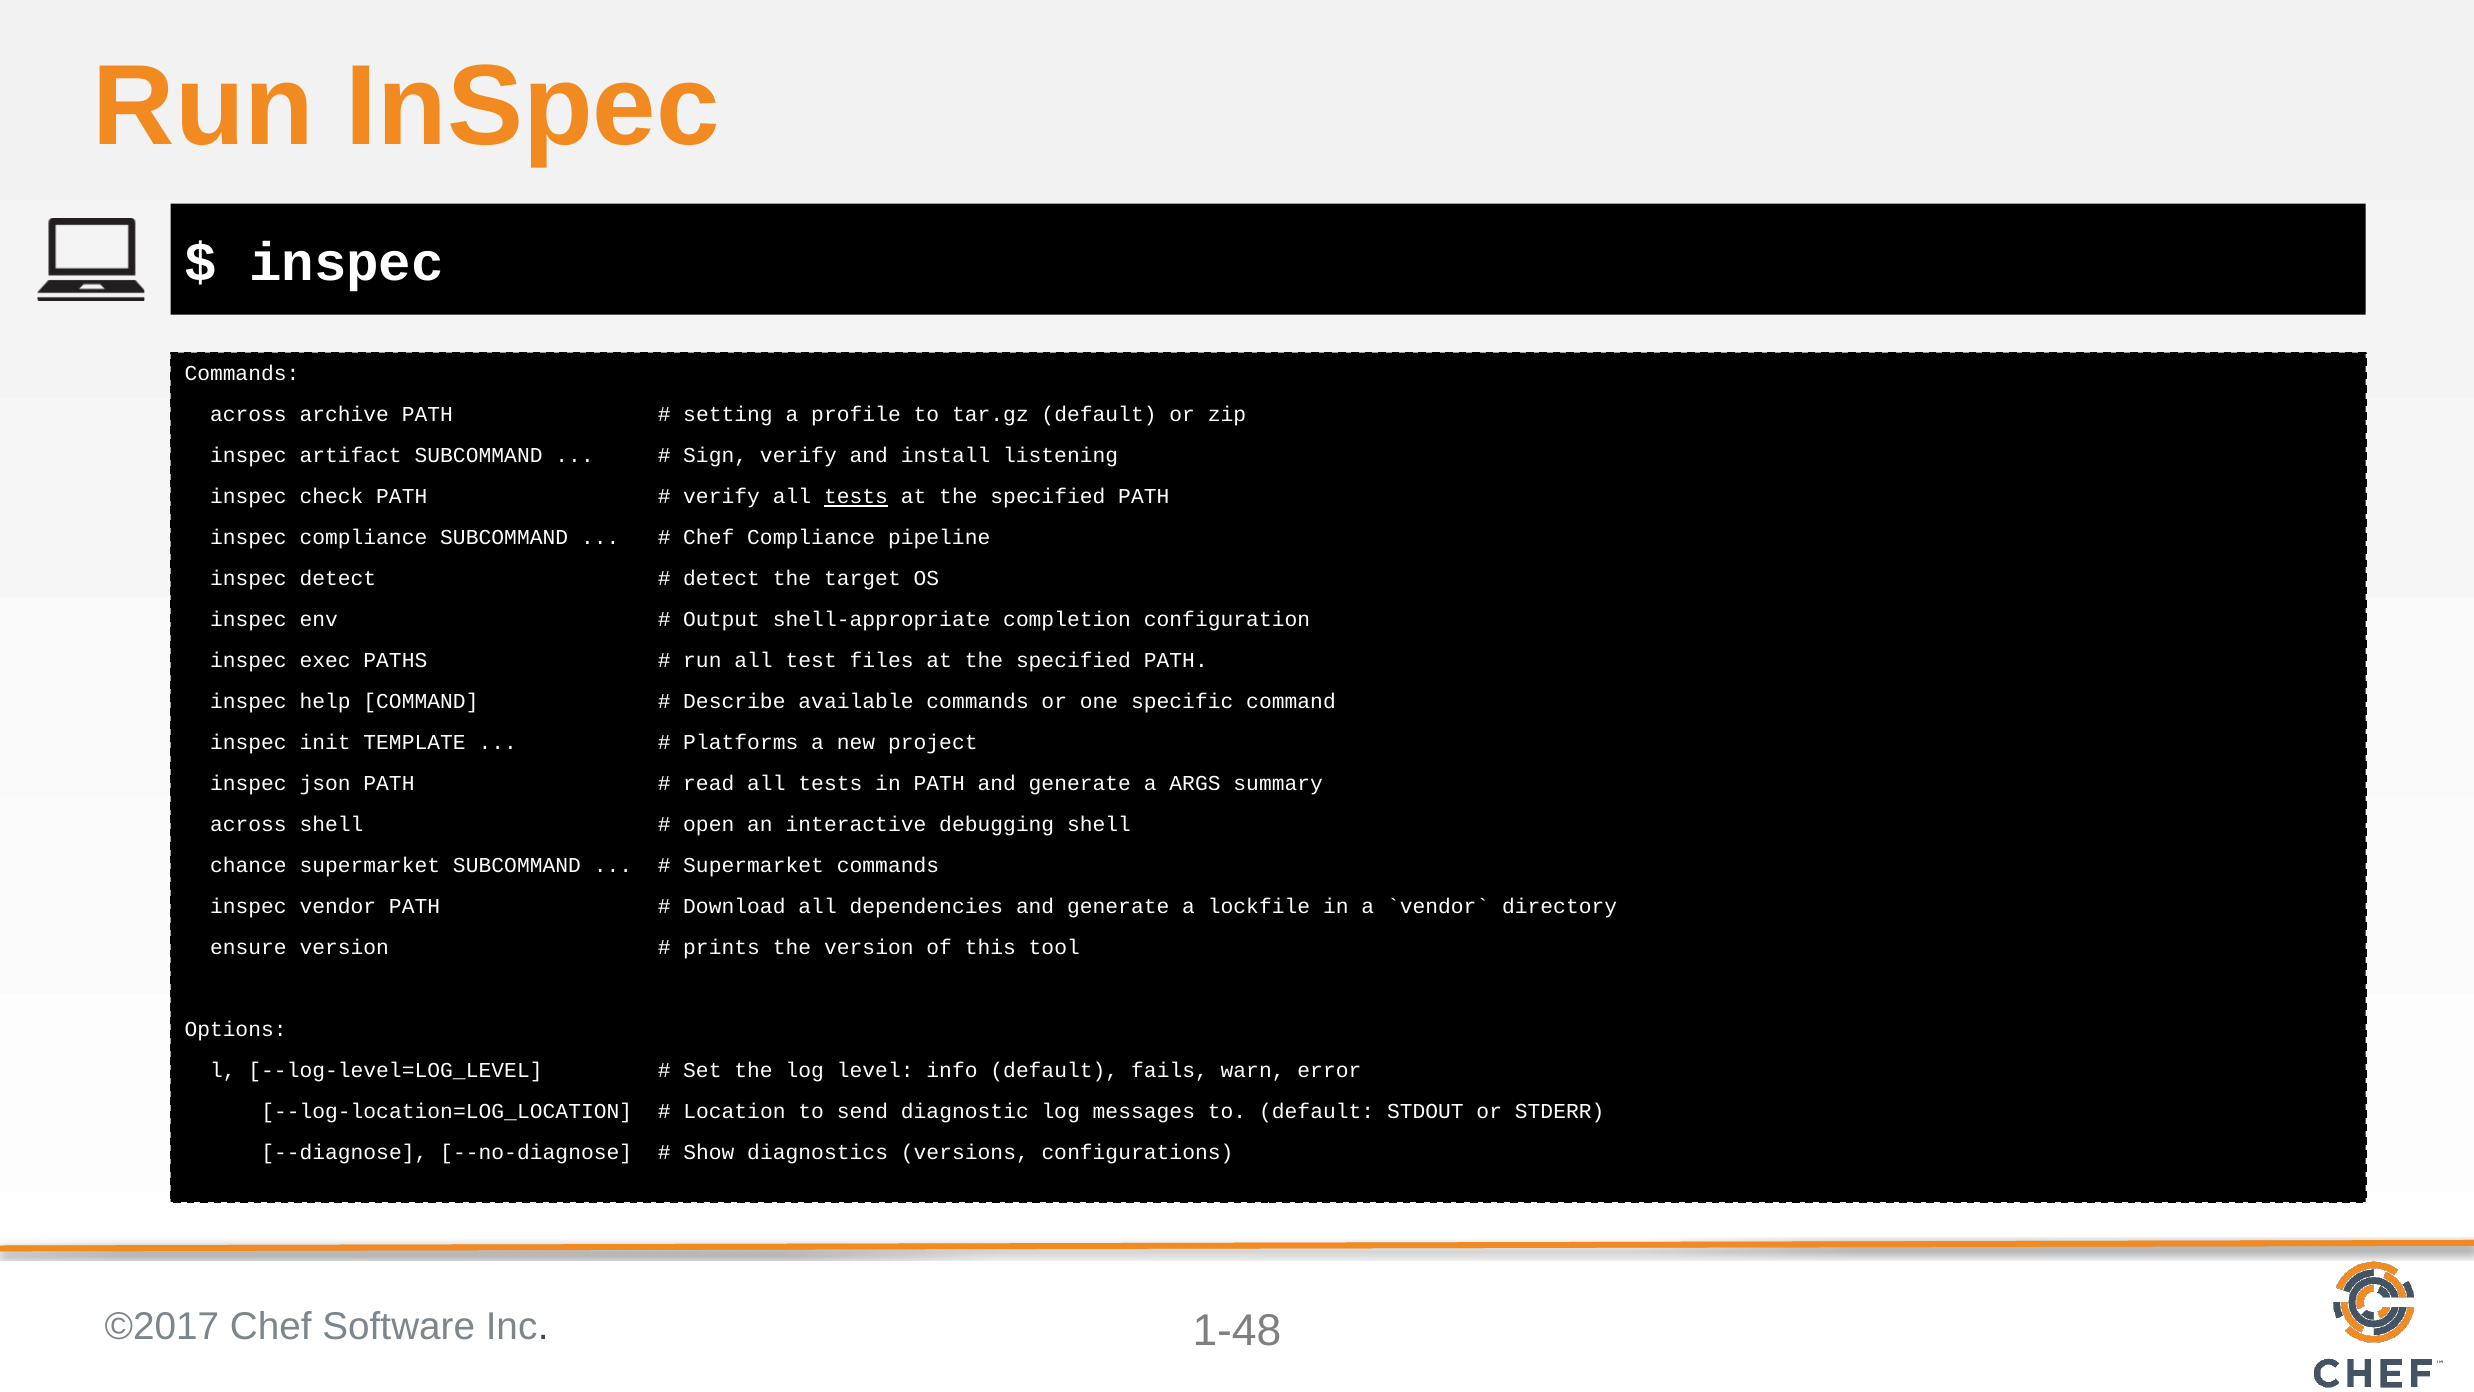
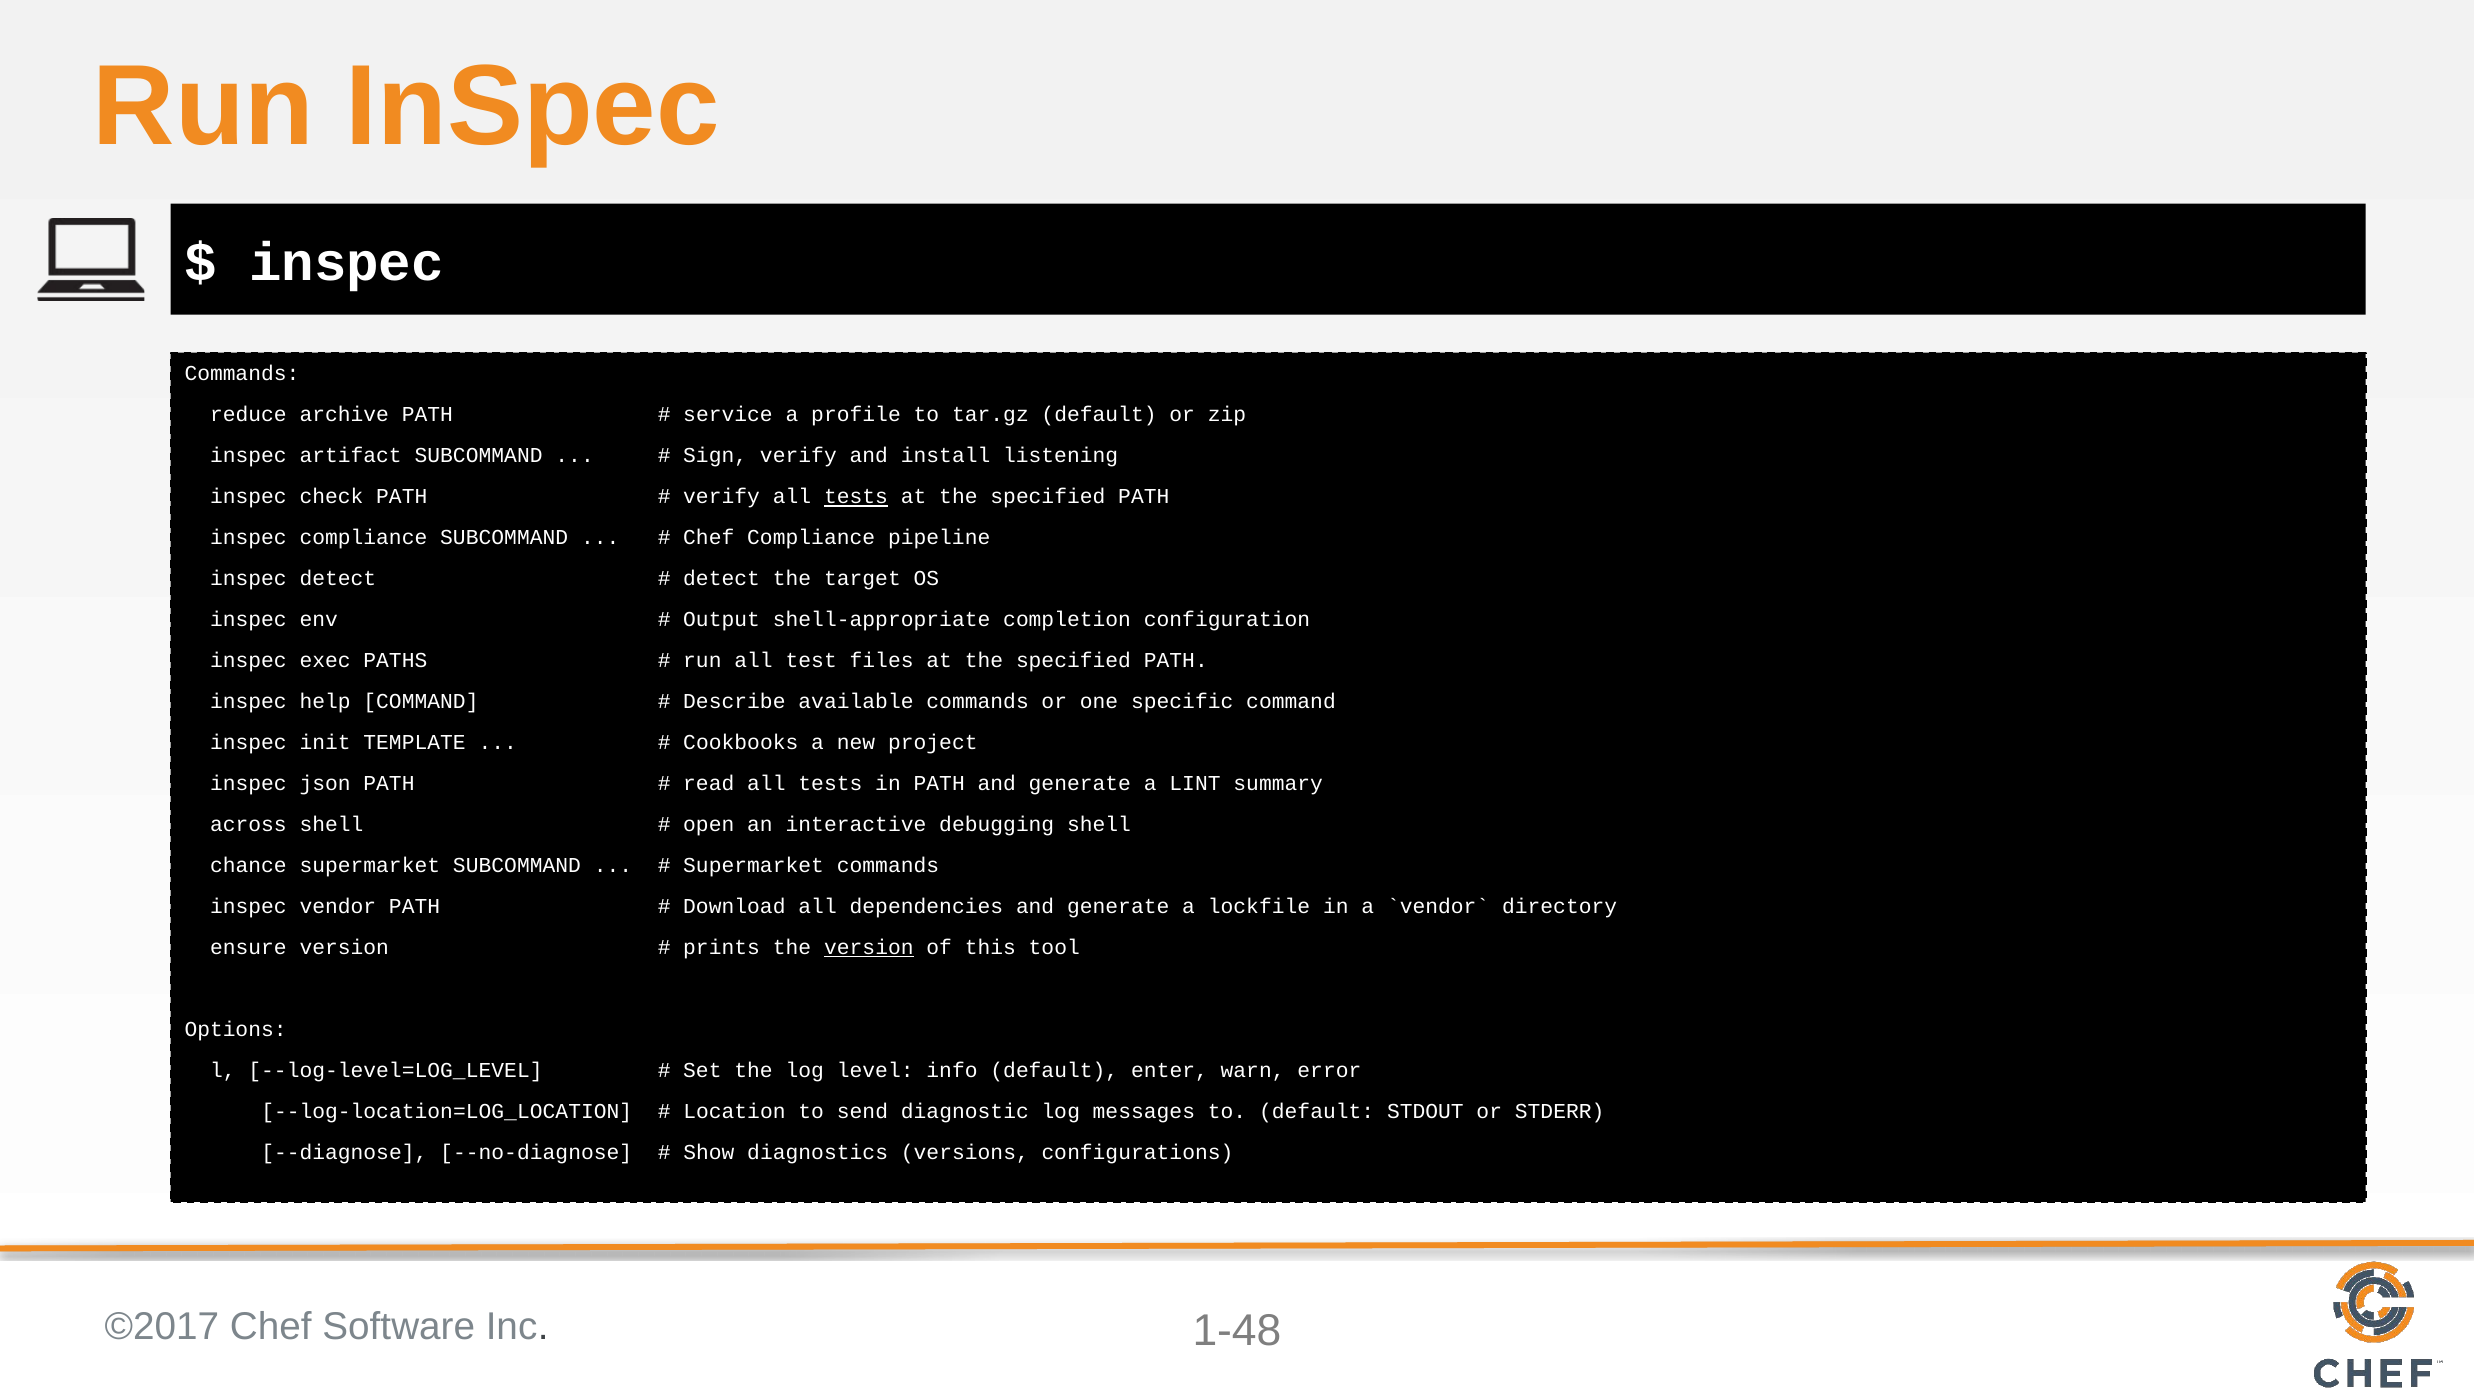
across: across -> reduce (248, 415)
setting: setting -> service (728, 415)
Platforms: Platforms -> Cookbooks (741, 742)
ARGS: ARGS -> LINT (1195, 783)
version underline: none -> present (869, 947)
fails: fails -> enter (1170, 1070)
